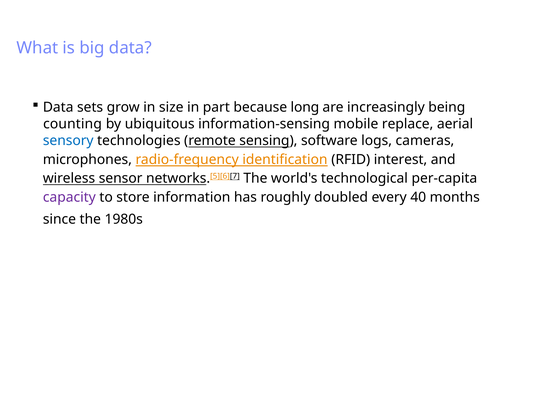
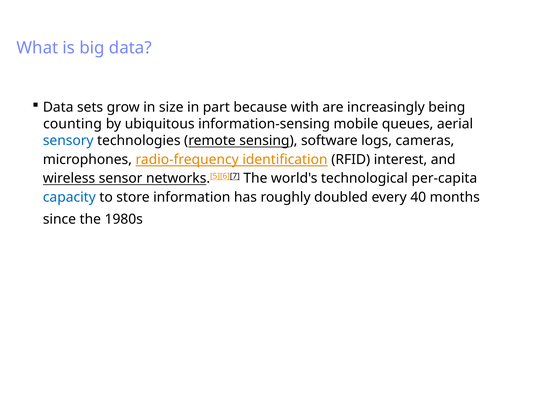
long: long -> with (305, 107)
replace: replace -> queues (408, 124)
capacity colour: purple -> blue (69, 197)
